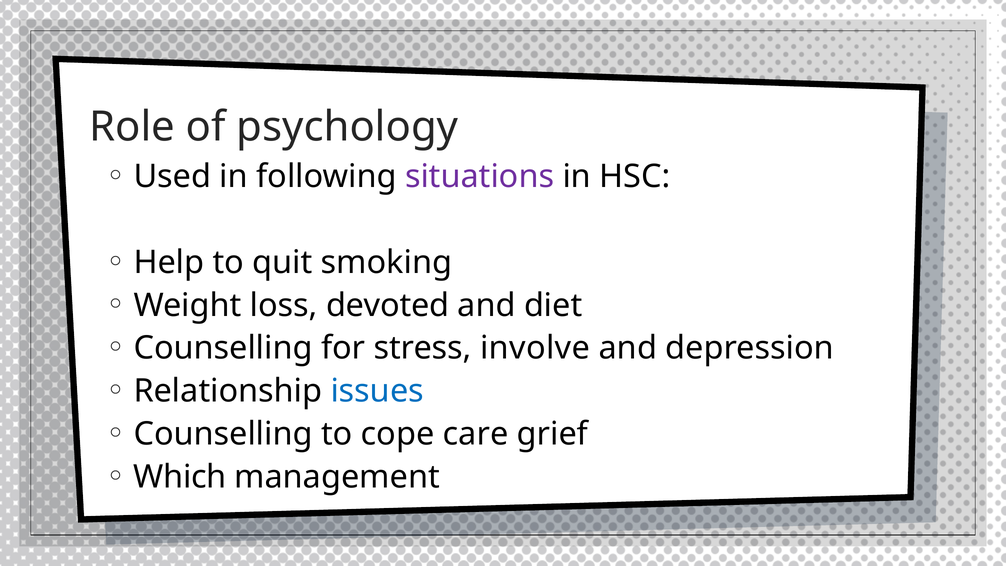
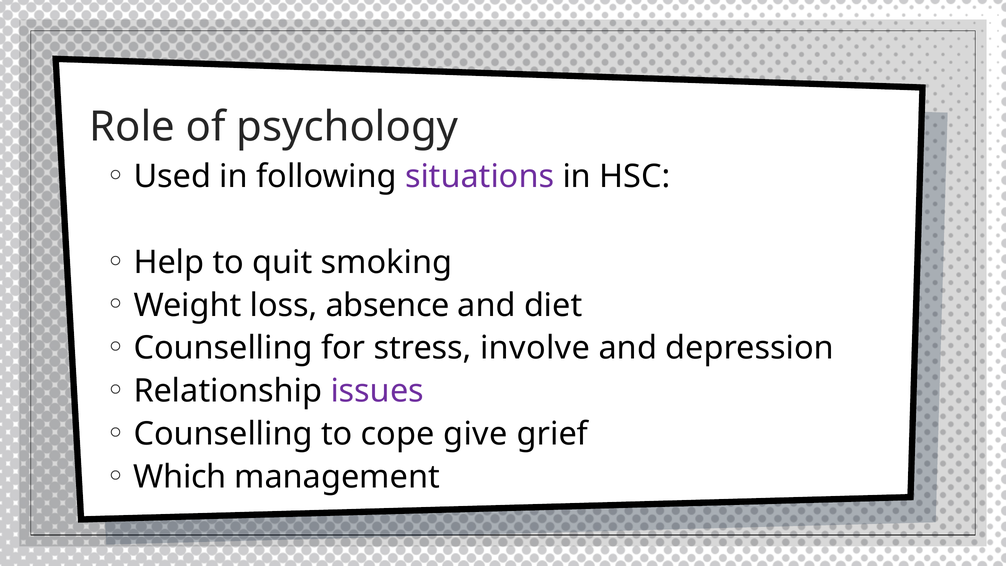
devoted: devoted -> absence (388, 305)
issues colour: blue -> purple (377, 391)
care: care -> give (475, 434)
